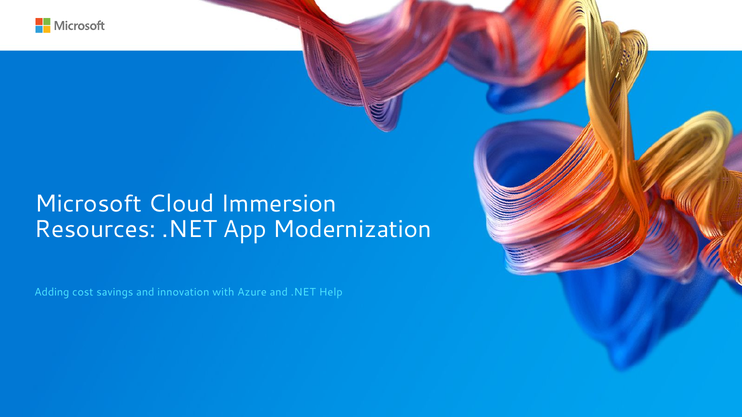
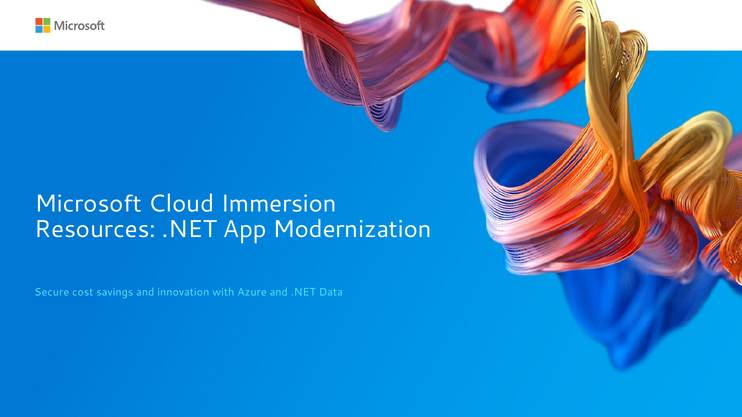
Adding: Adding -> Secure (52, 293)
Help: Help -> Data (331, 293)
